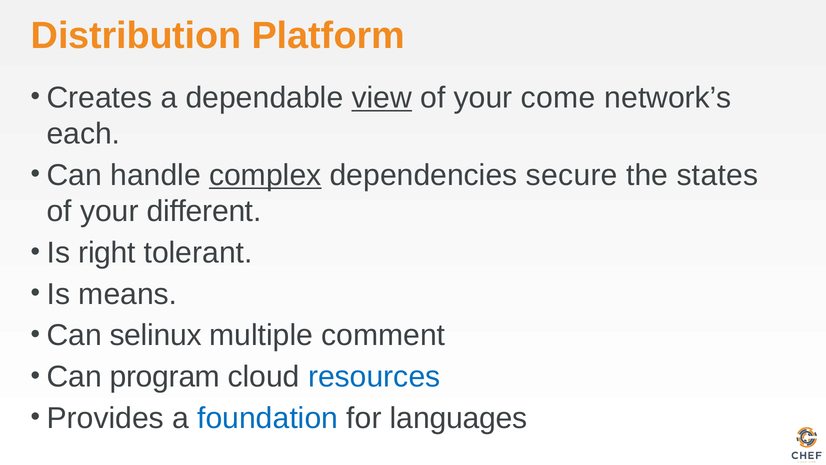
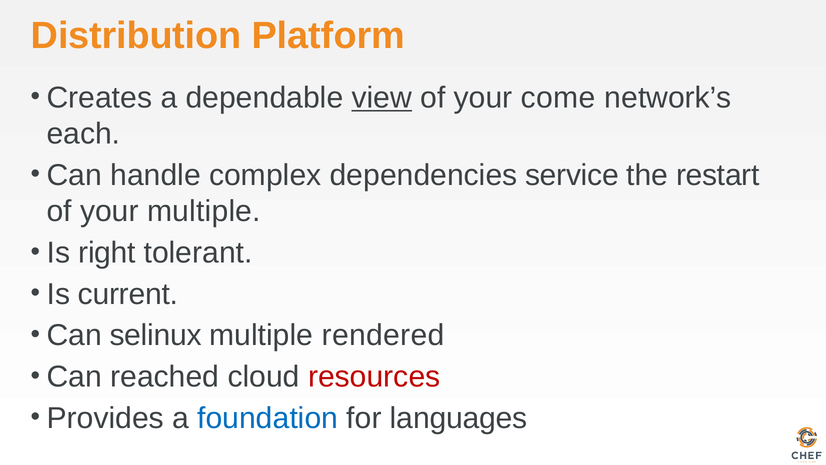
complex underline: present -> none (265, 175)
secure: secure -> service (572, 175)
states: states -> restart (718, 175)
your different: different -> multiple (204, 211)
means: means -> current (128, 294)
comment: comment -> rendered (383, 335)
program: program -> reached (165, 376)
resources colour: blue -> red (374, 376)
